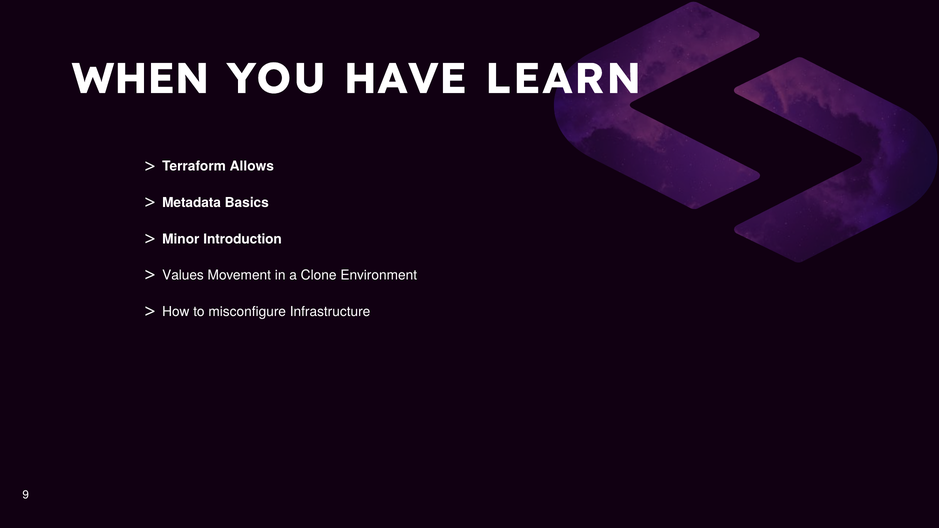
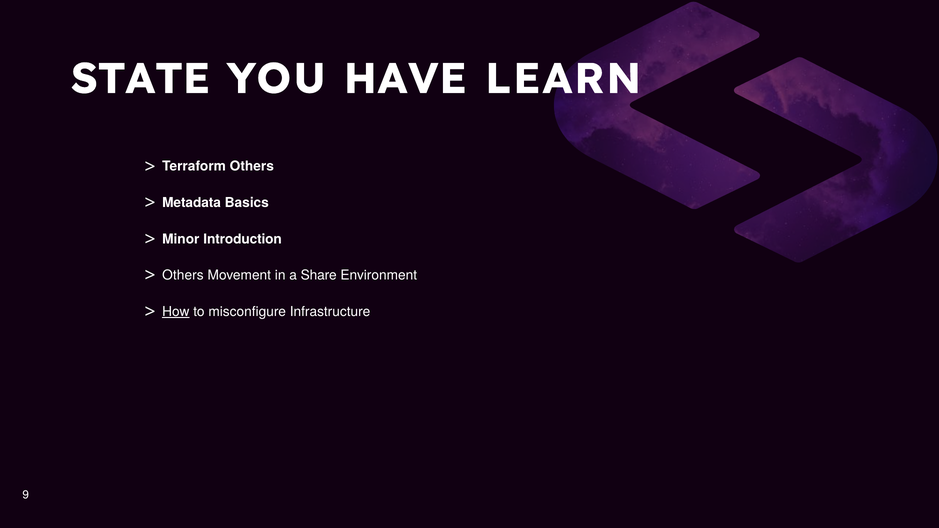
WHEN: WHEN -> STATE (141, 79)
Terraform Allows: Allows -> Others (252, 166)
Values: Values -> Others (183, 275)
Clone: Clone -> Share (319, 275)
How underline: none -> present (176, 312)
